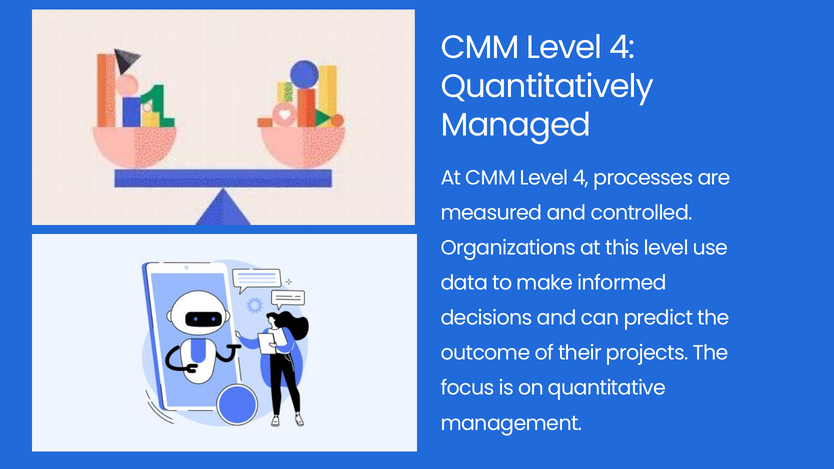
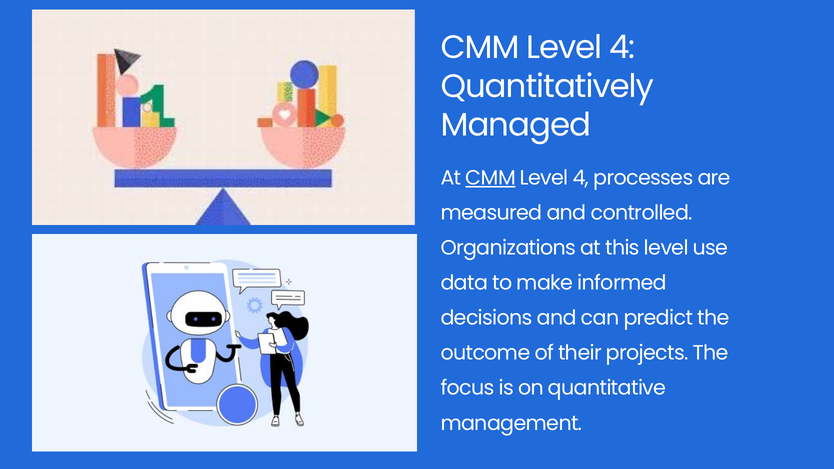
CMM underline: none -> present (491, 178)
